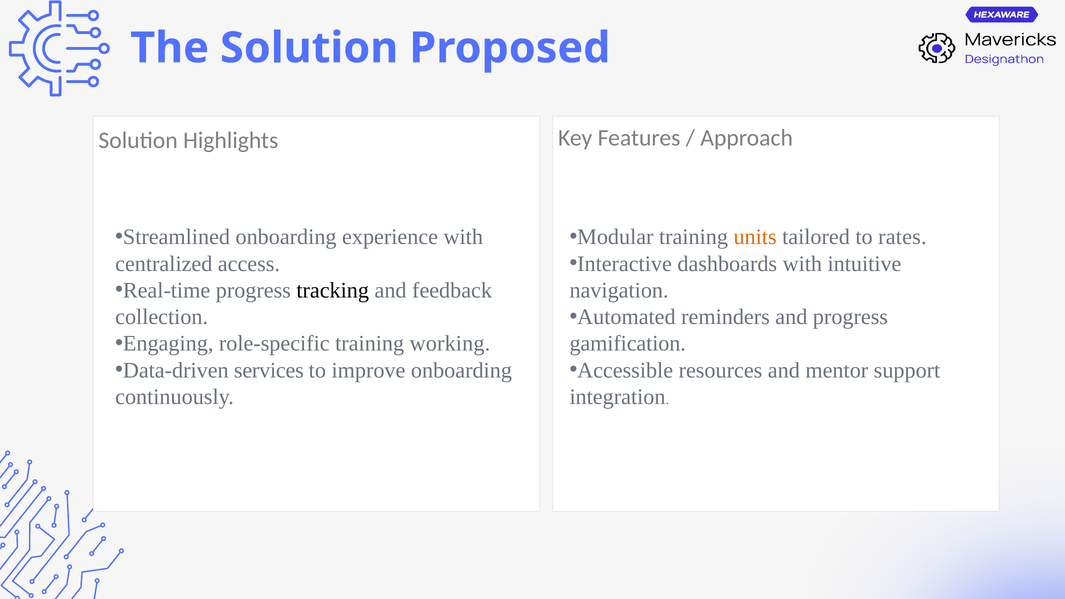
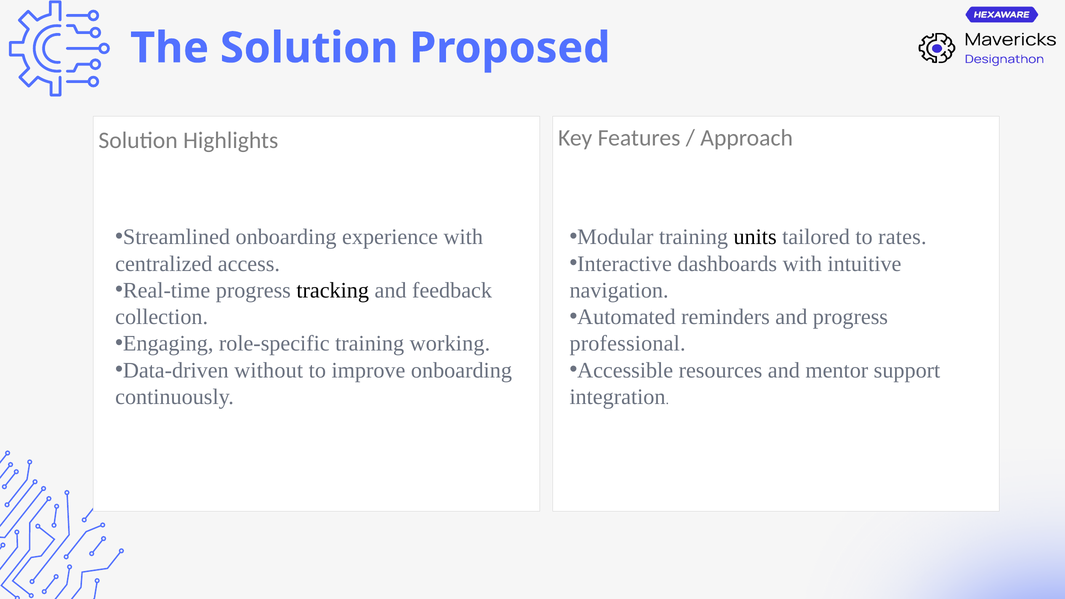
units colour: orange -> black (755, 237)
gamification: gamification -> professional (628, 344)
services: services -> without (269, 370)
